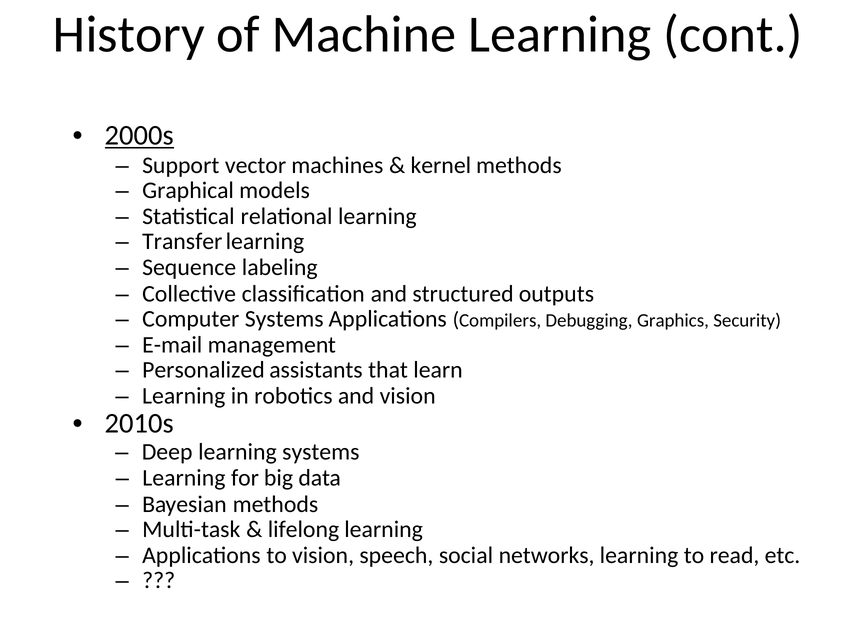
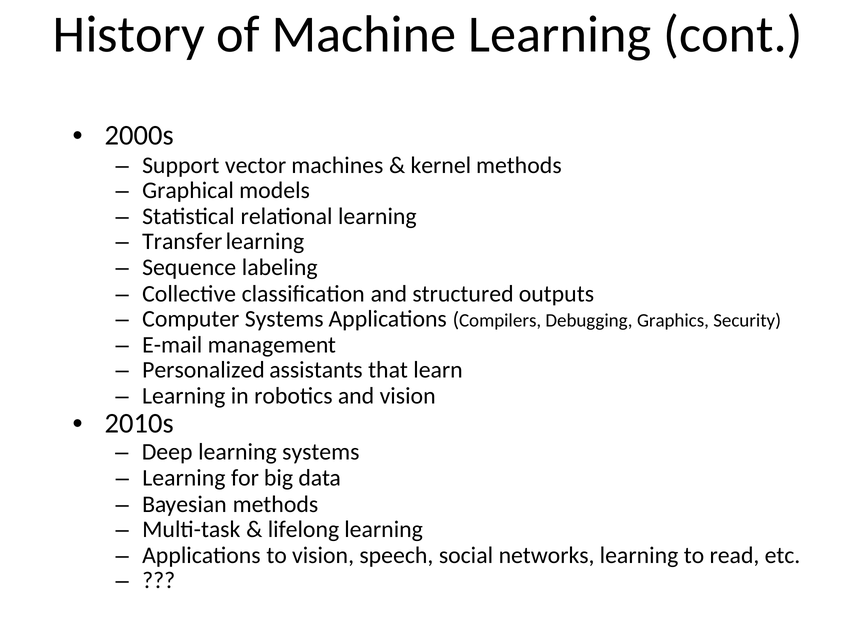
2000s underline: present -> none (139, 135)
